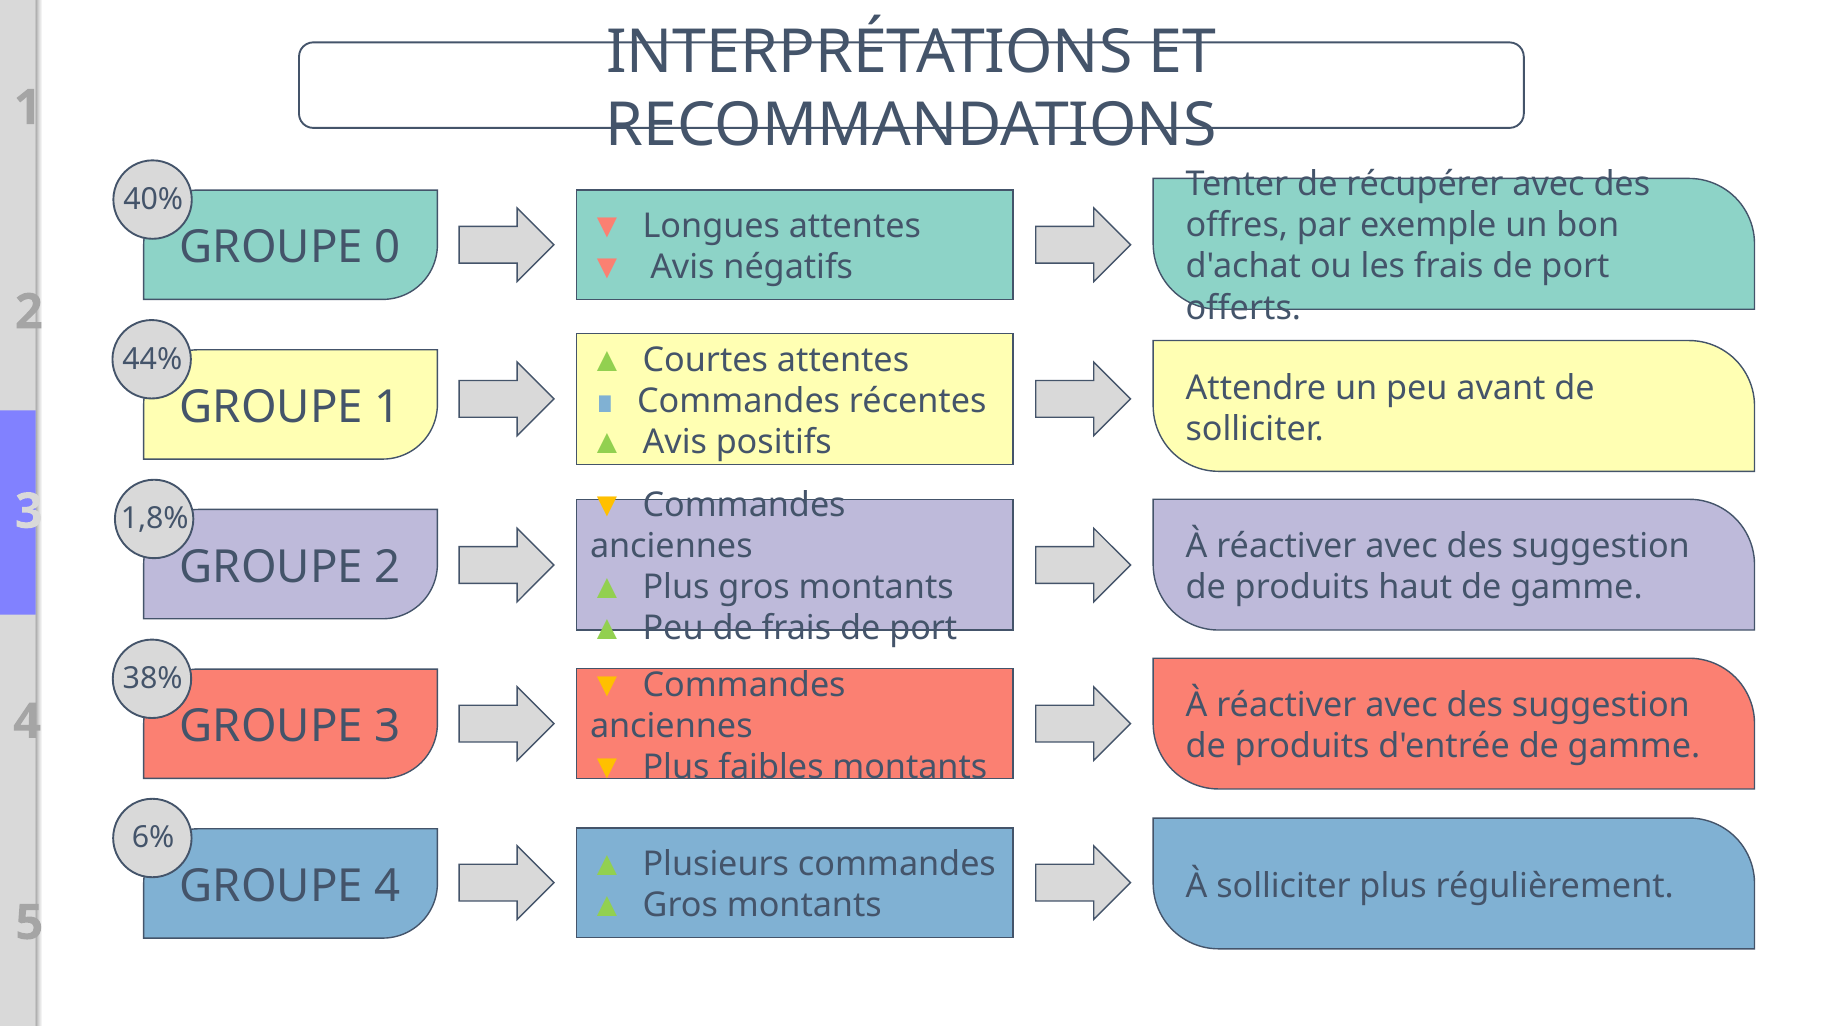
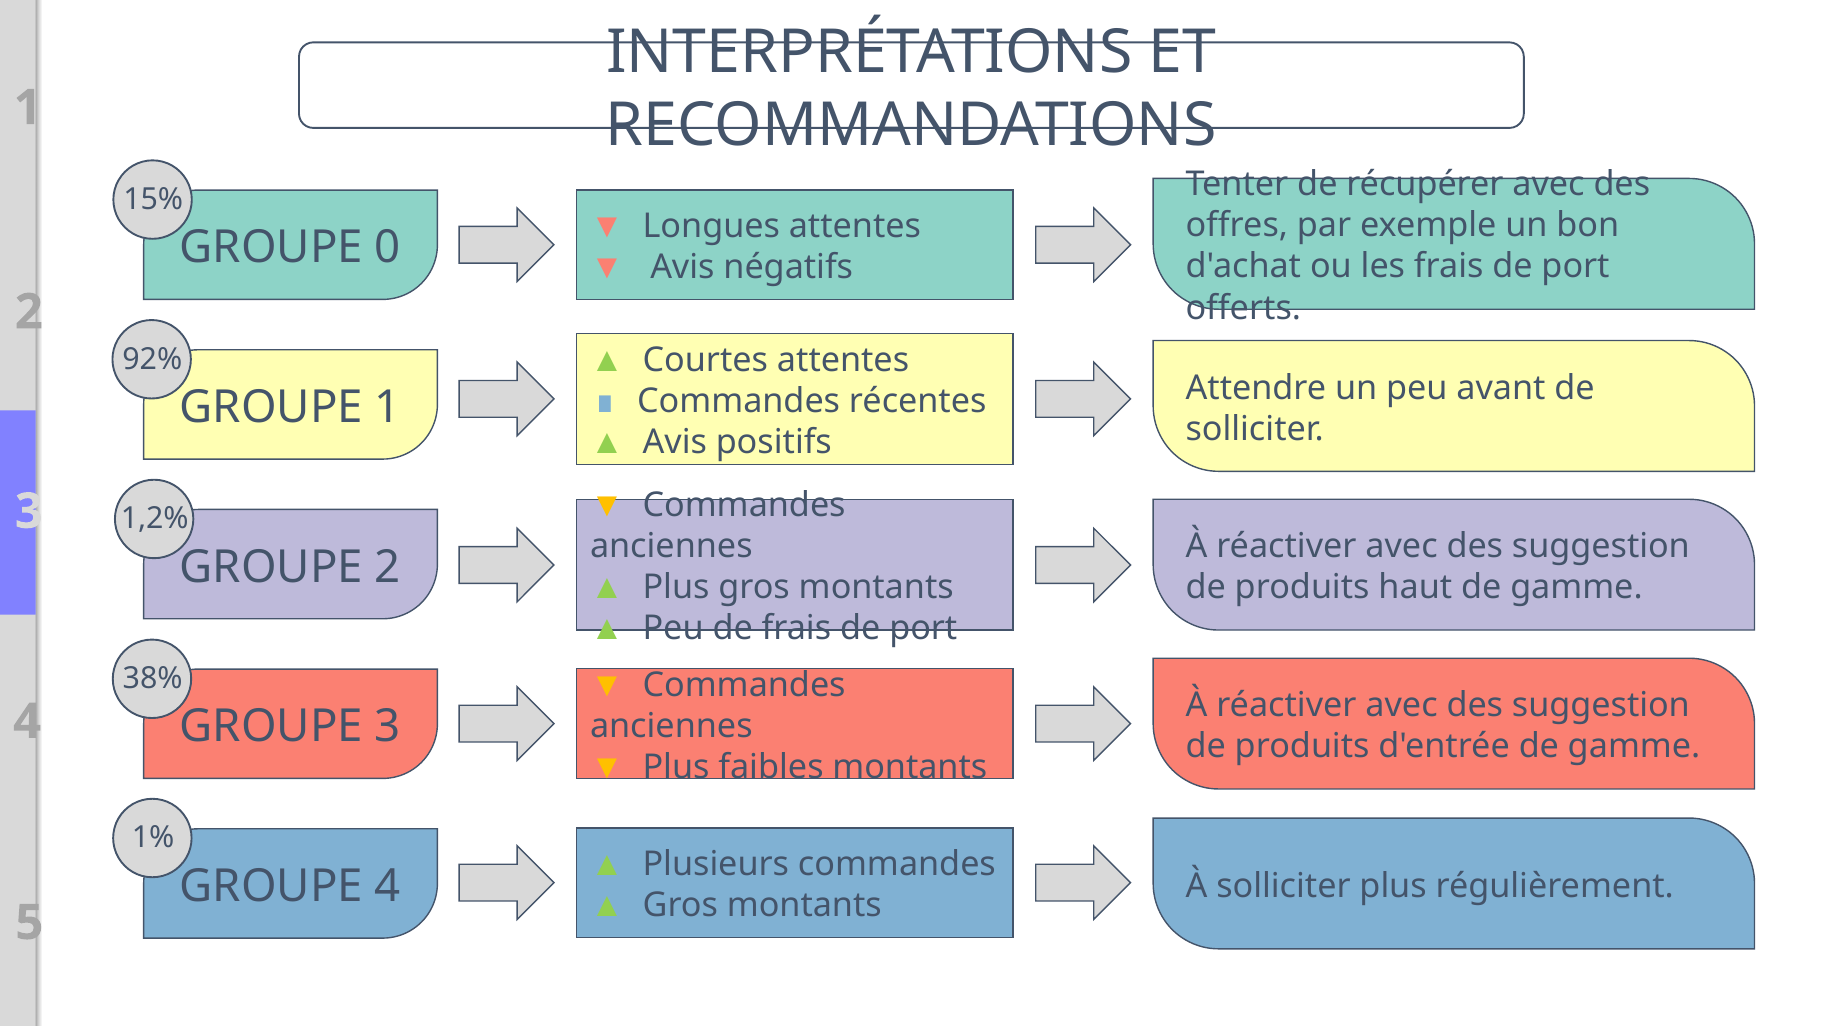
40%: 40% -> 15% (153, 199)
44%: 44% -> 92% (152, 359)
1,8%: 1,8% -> 1,2% (155, 519)
6%: 6% -> 1% (153, 838)
